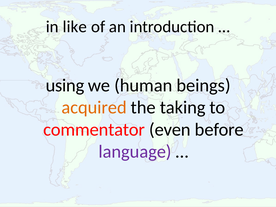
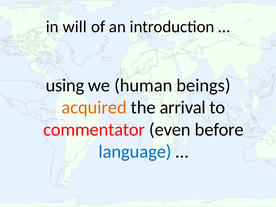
like: like -> will (75, 27)
taking: taking -> arrival (183, 108)
language colour: purple -> blue (135, 152)
